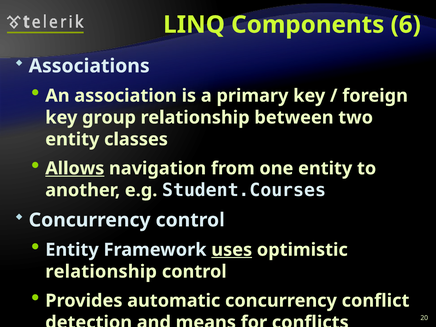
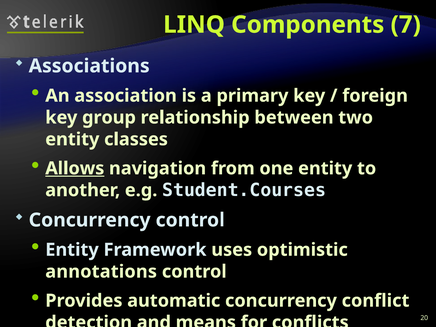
6: 6 -> 7 (406, 25)
uses underline: present -> none (232, 250)
relationship: relationship -> annotations (101, 272)
